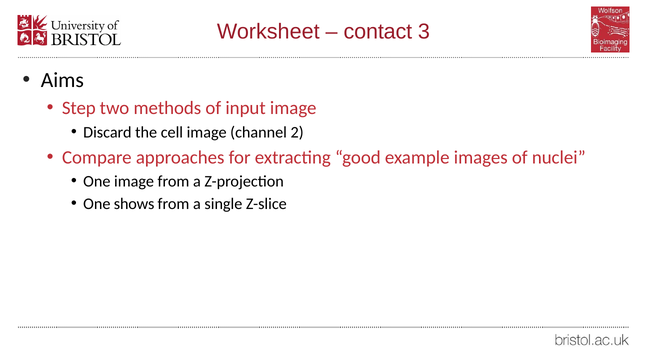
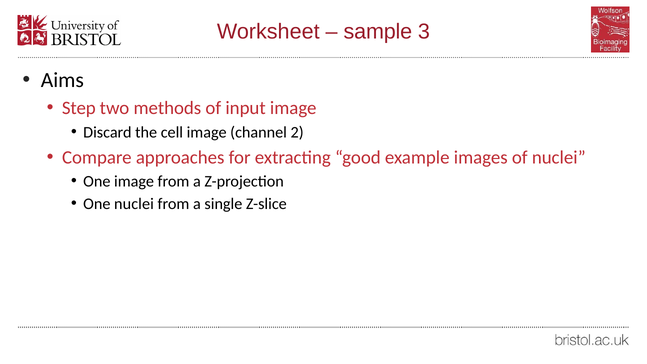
contact: contact -> sample (378, 31)
One shows: shows -> nuclei (134, 204)
